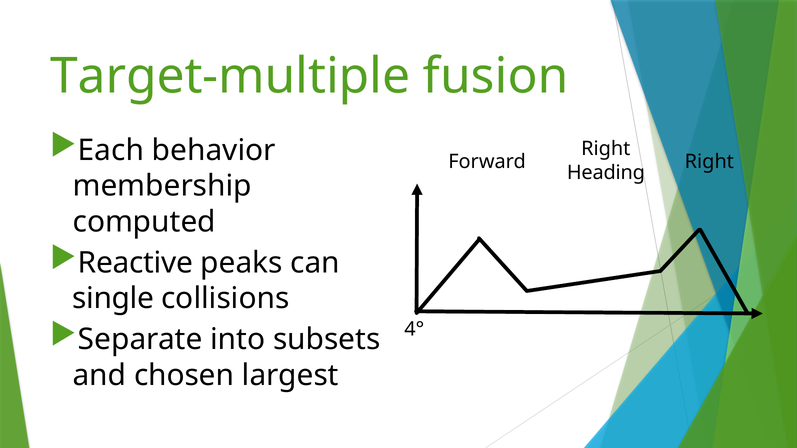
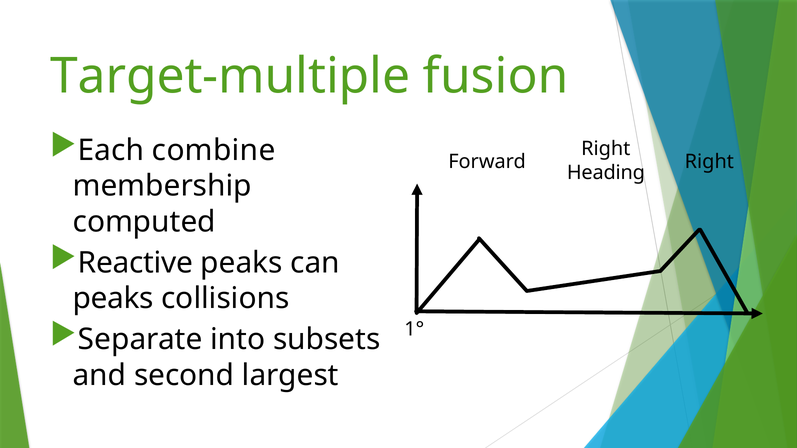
behavior: behavior -> combine (214, 150)
single: single -> peaks (113, 299)
4°: 4° -> 1° (414, 330)
chosen: chosen -> second (184, 375)
